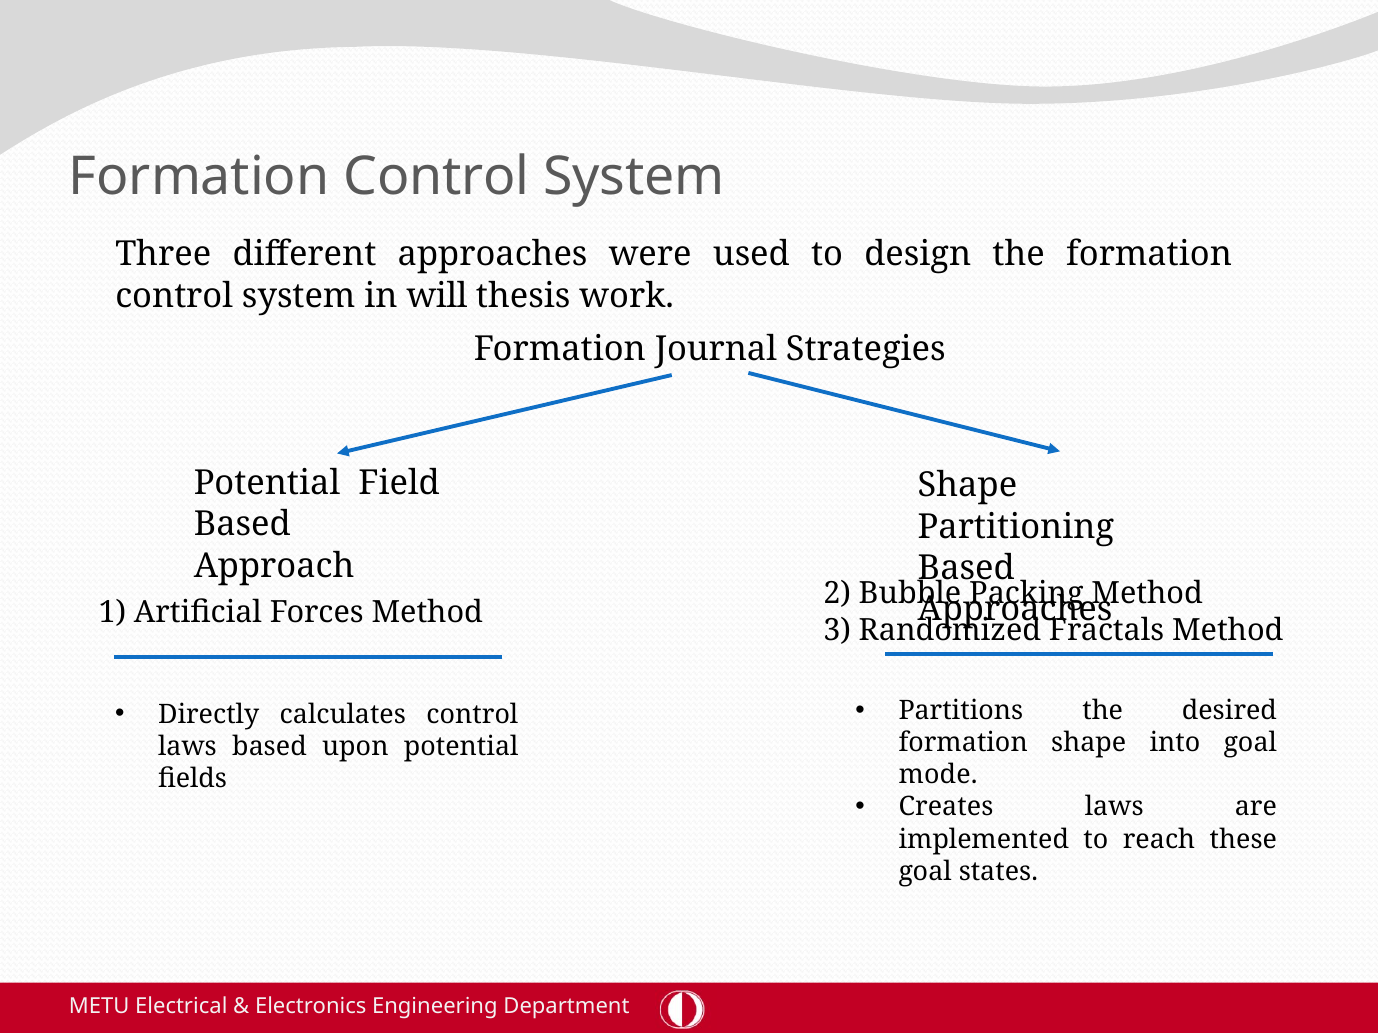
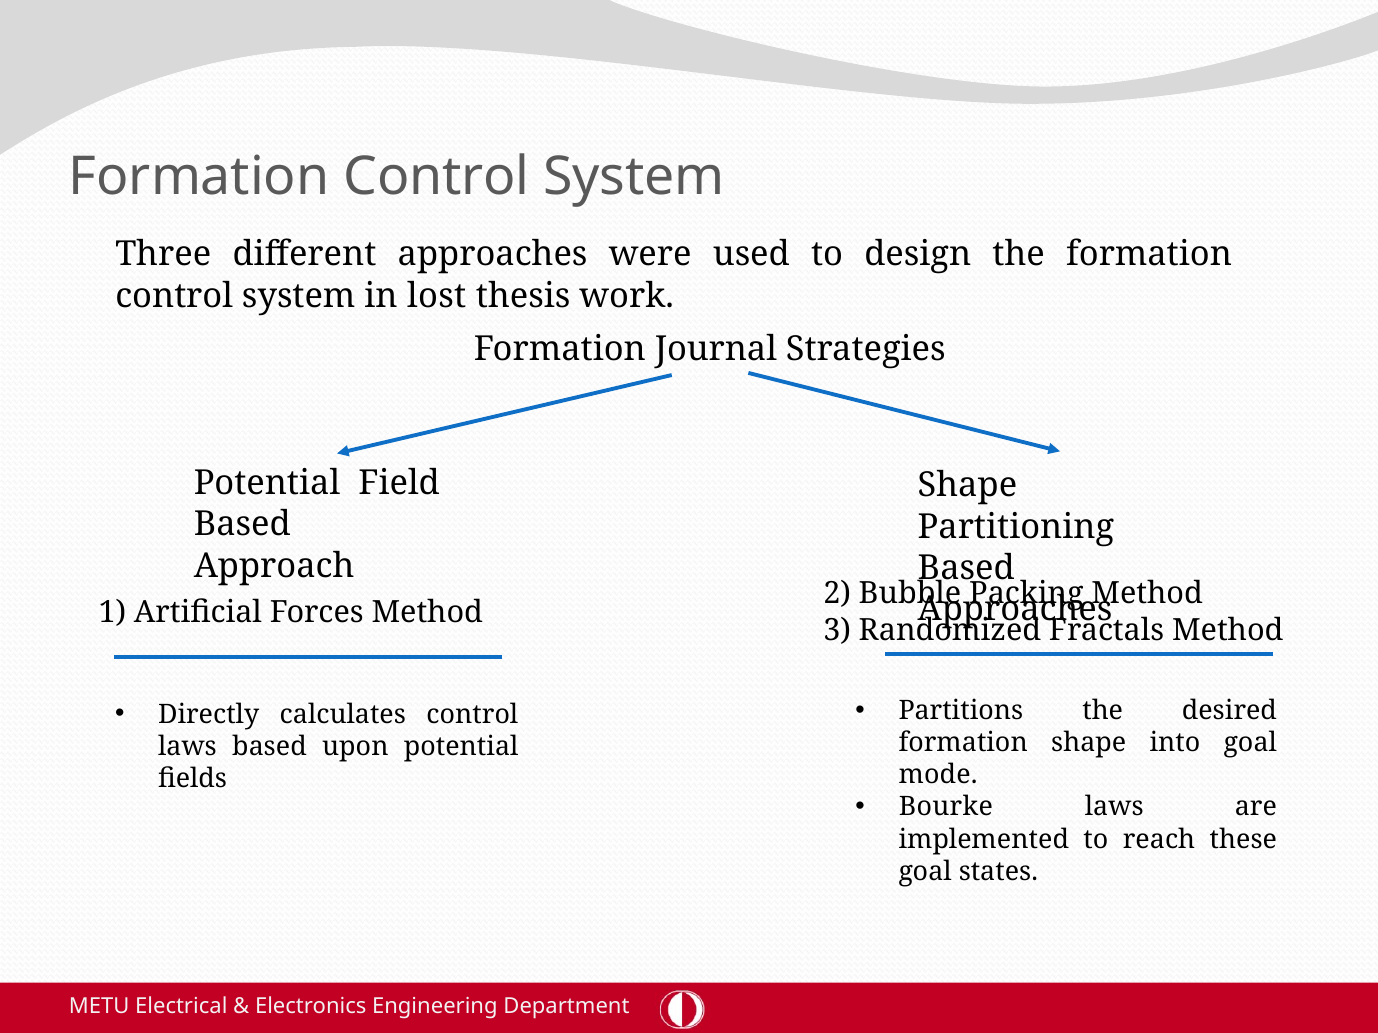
will: will -> lost (437, 296)
Creates: Creates -> Bourke (946, 807)
